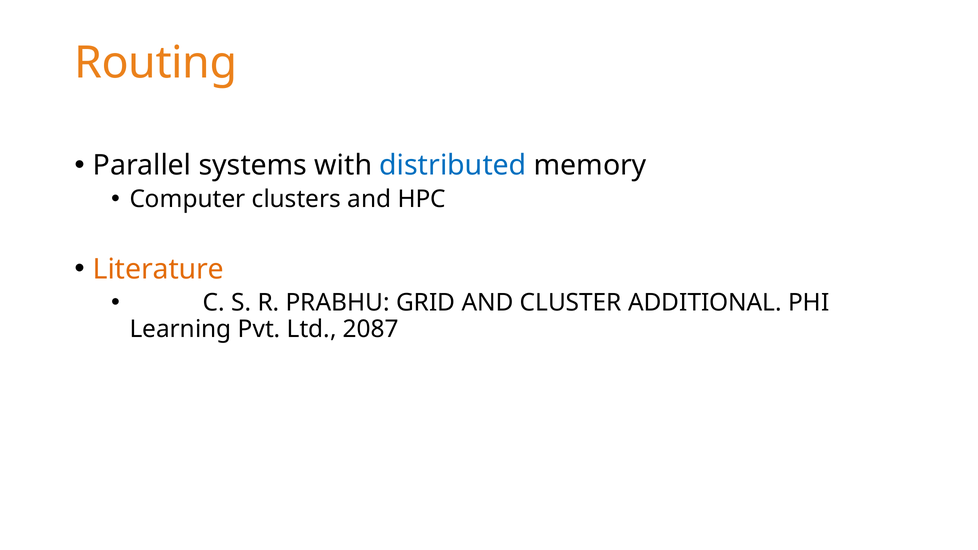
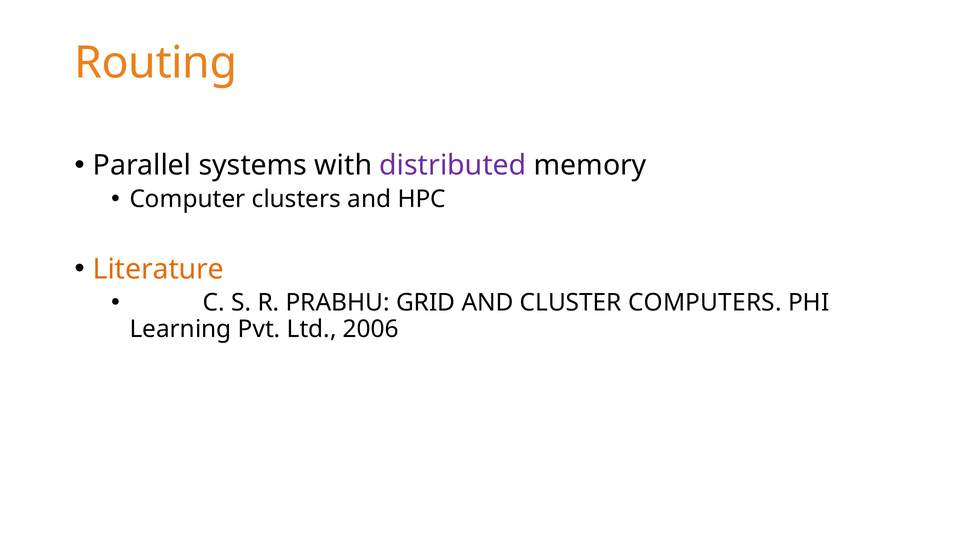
distributed colour: blue -> purple (453, 165)
ADDITIONAL: ADDITIONAL -> COMPUTERS (705, 303)
2087: 2087 -> 2006 (371, 329)
